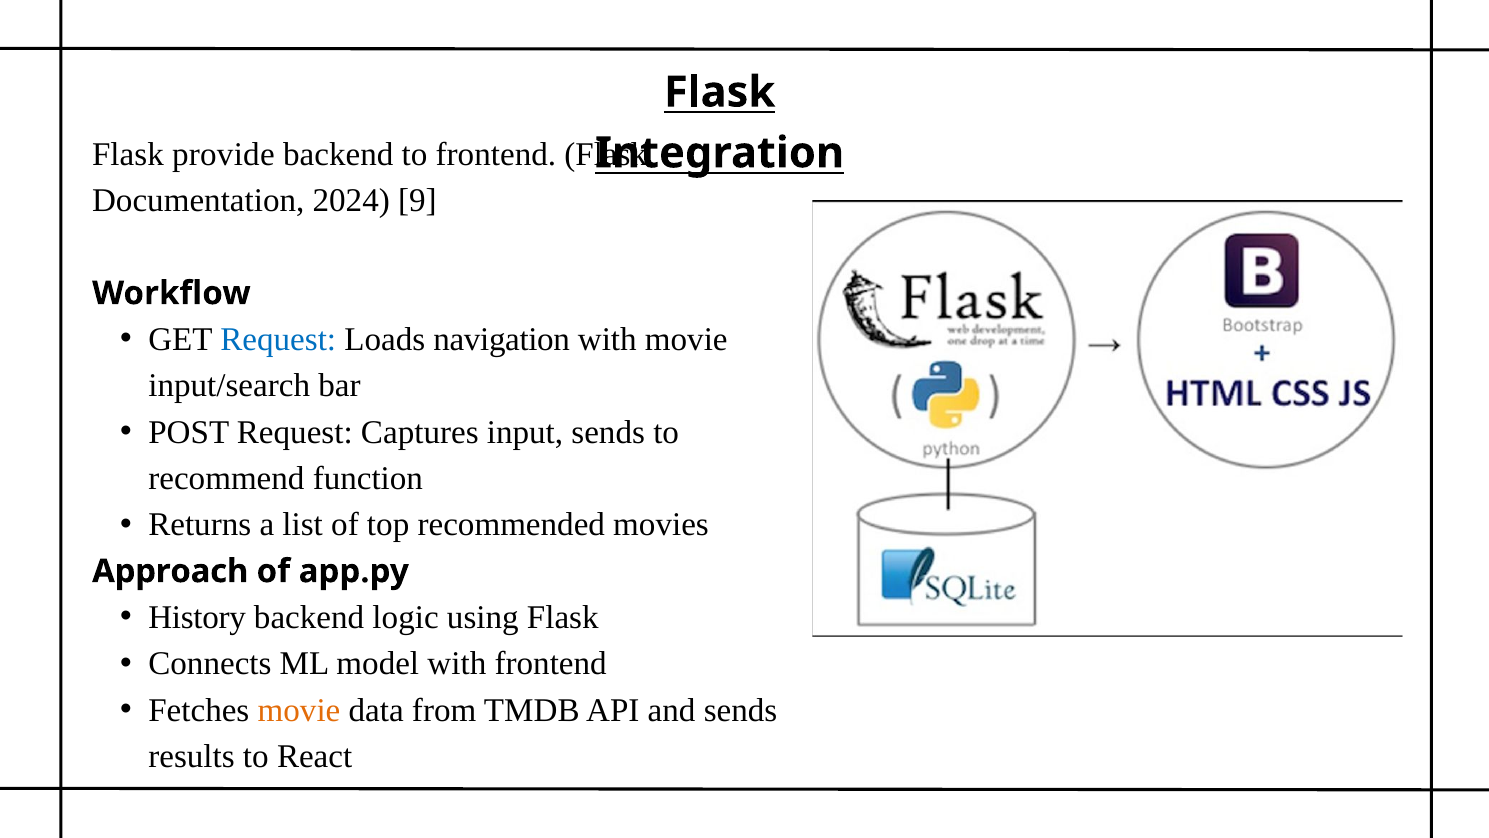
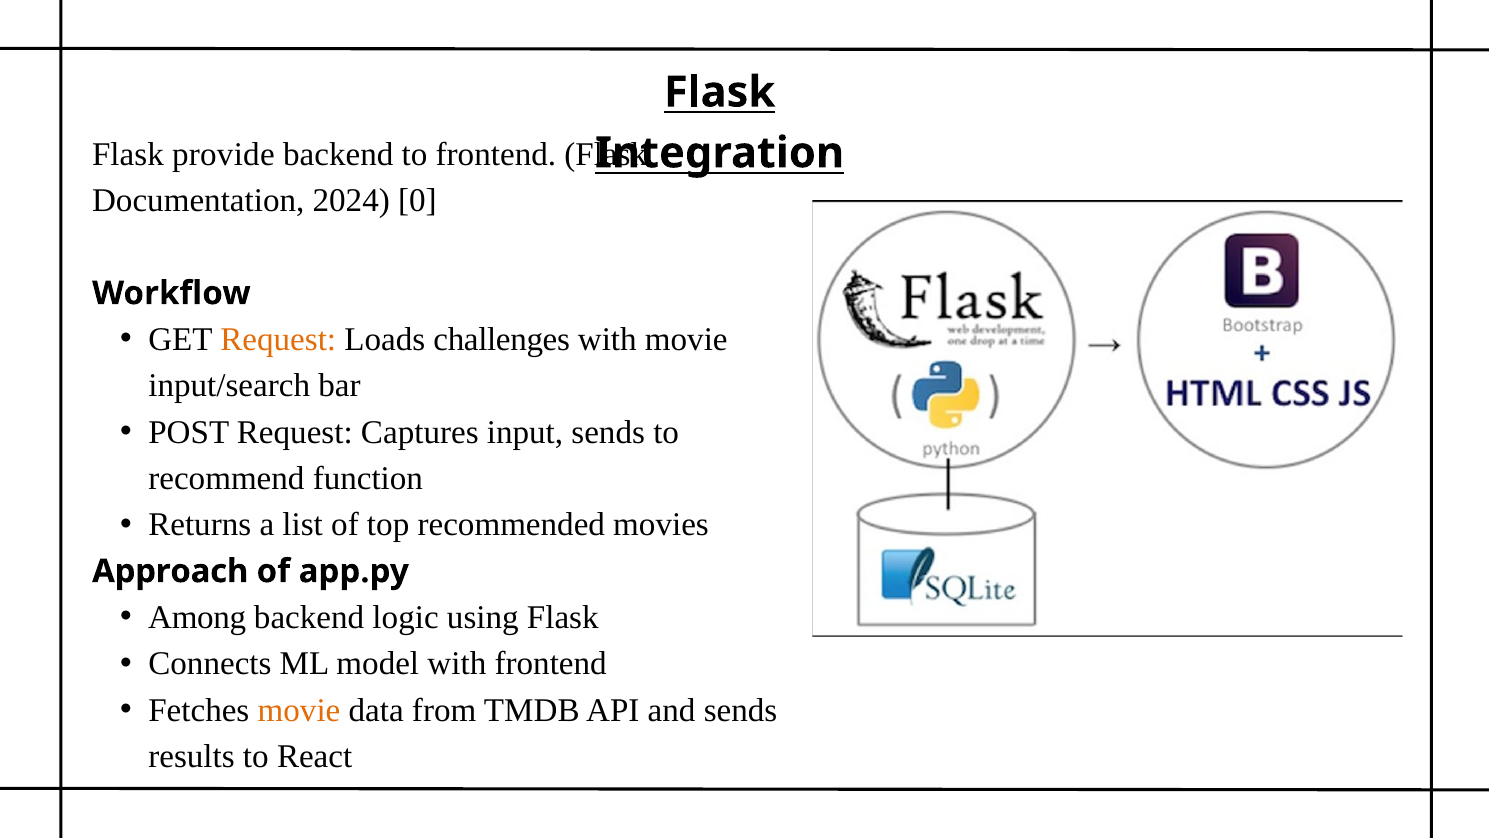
9: 9 -> 0 (417, 201)
Request colour: blue -> orange (278, 339)
navigation: navigation -> challenges (502, 339)
History: History -> Among (197, 617)
